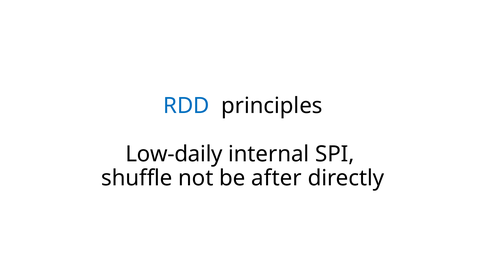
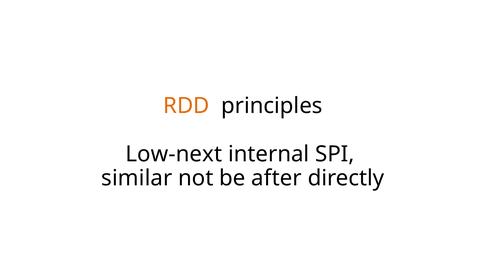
RDD colour: blue -> orange (186, 106)
Low-daily: Low-daily -> Low-next (174, 154)
shuffle: shuffle -> similar (137, 178)
